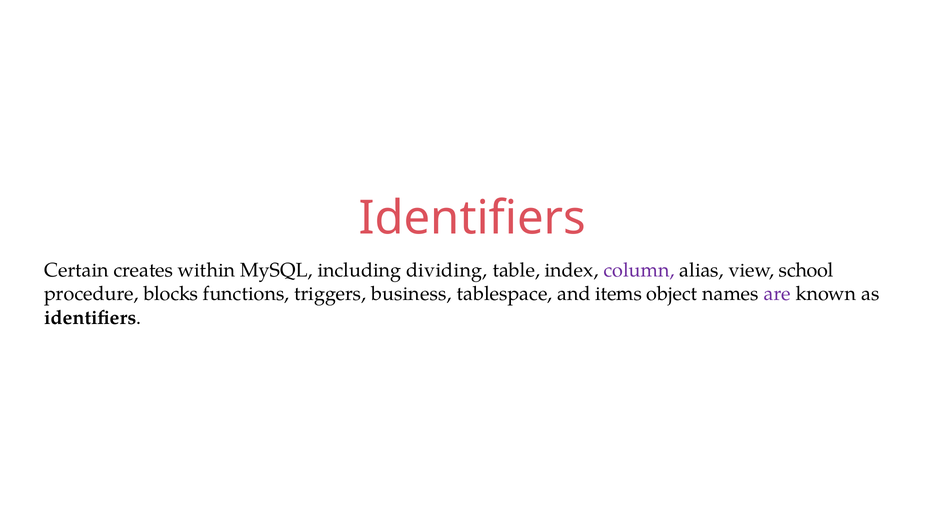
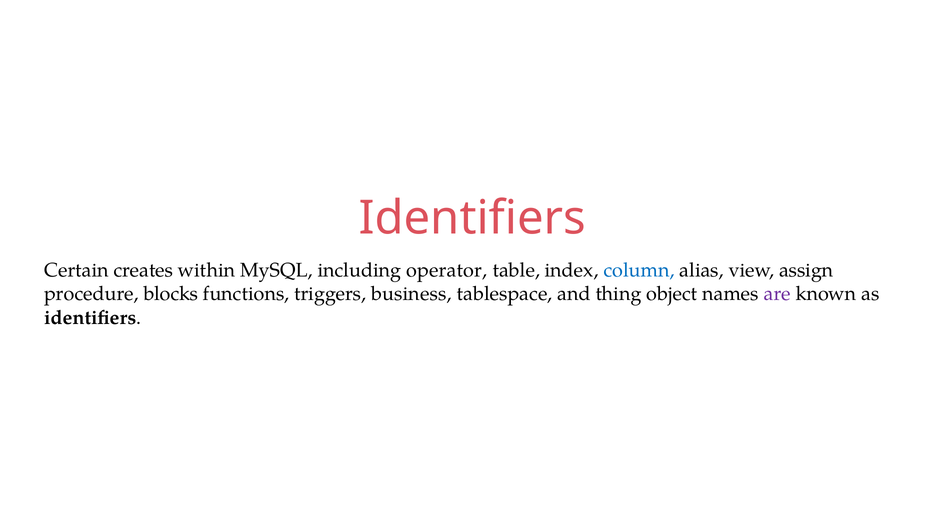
dividing: dividing -> operator (447, 271)
column colour: purple -> blue (639, 271)
school: school -> assign (806, 271)
items: items -> thing (619, 294)
